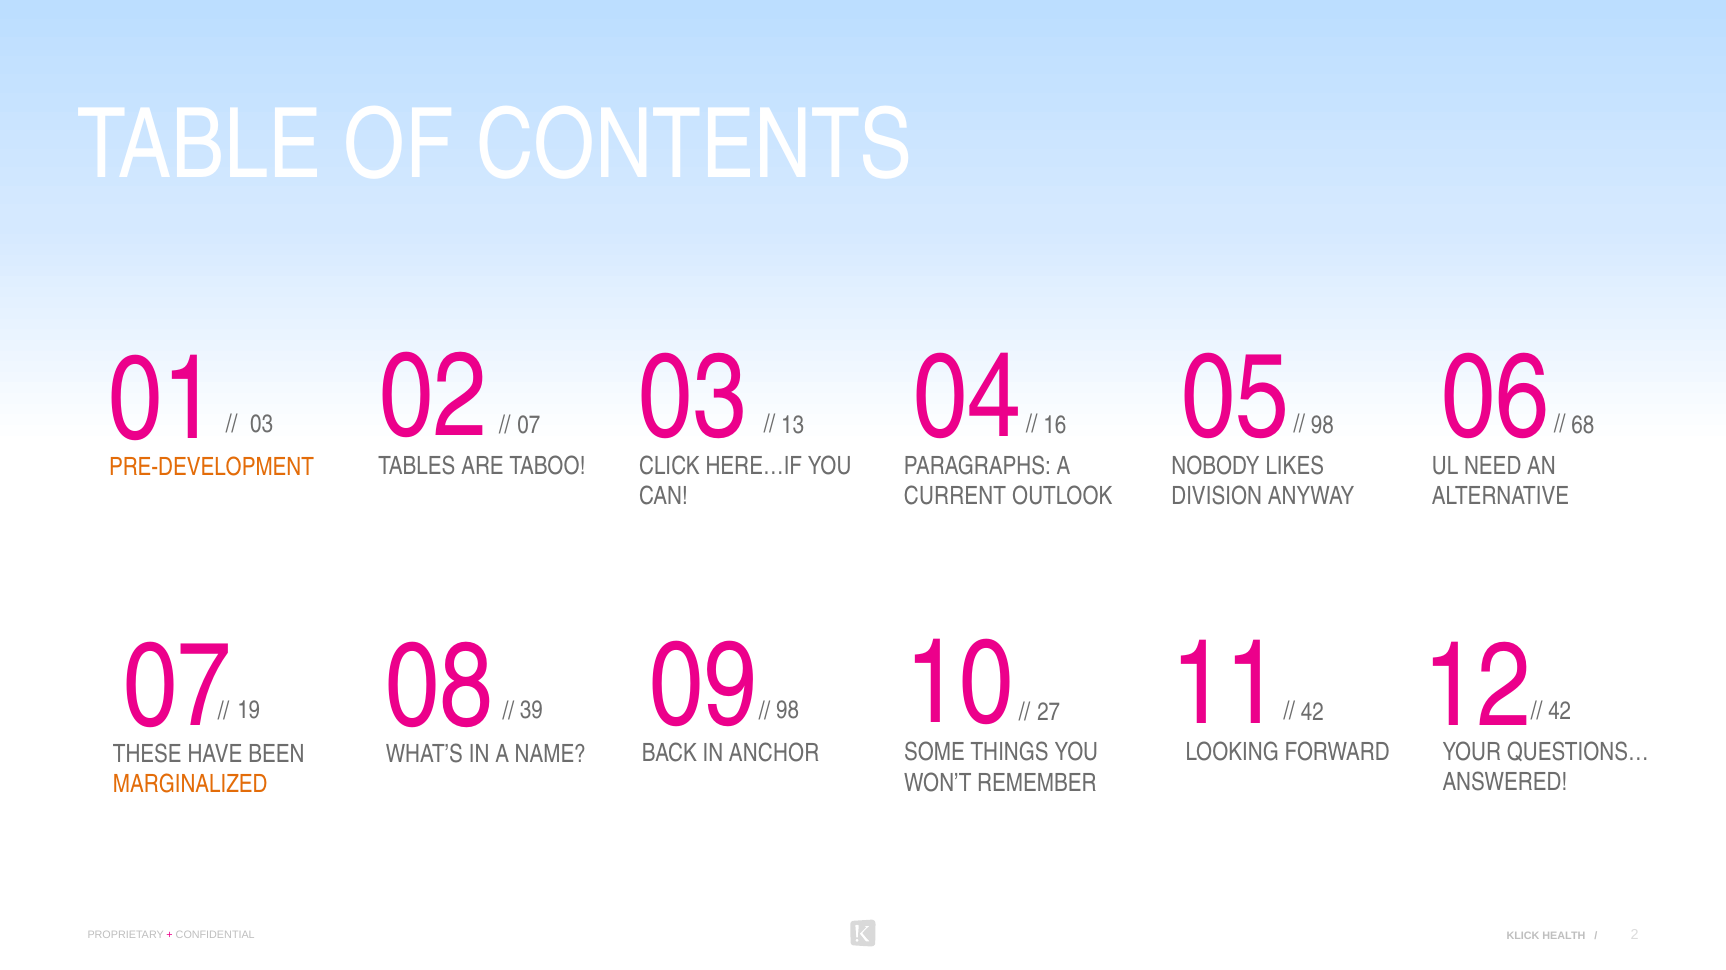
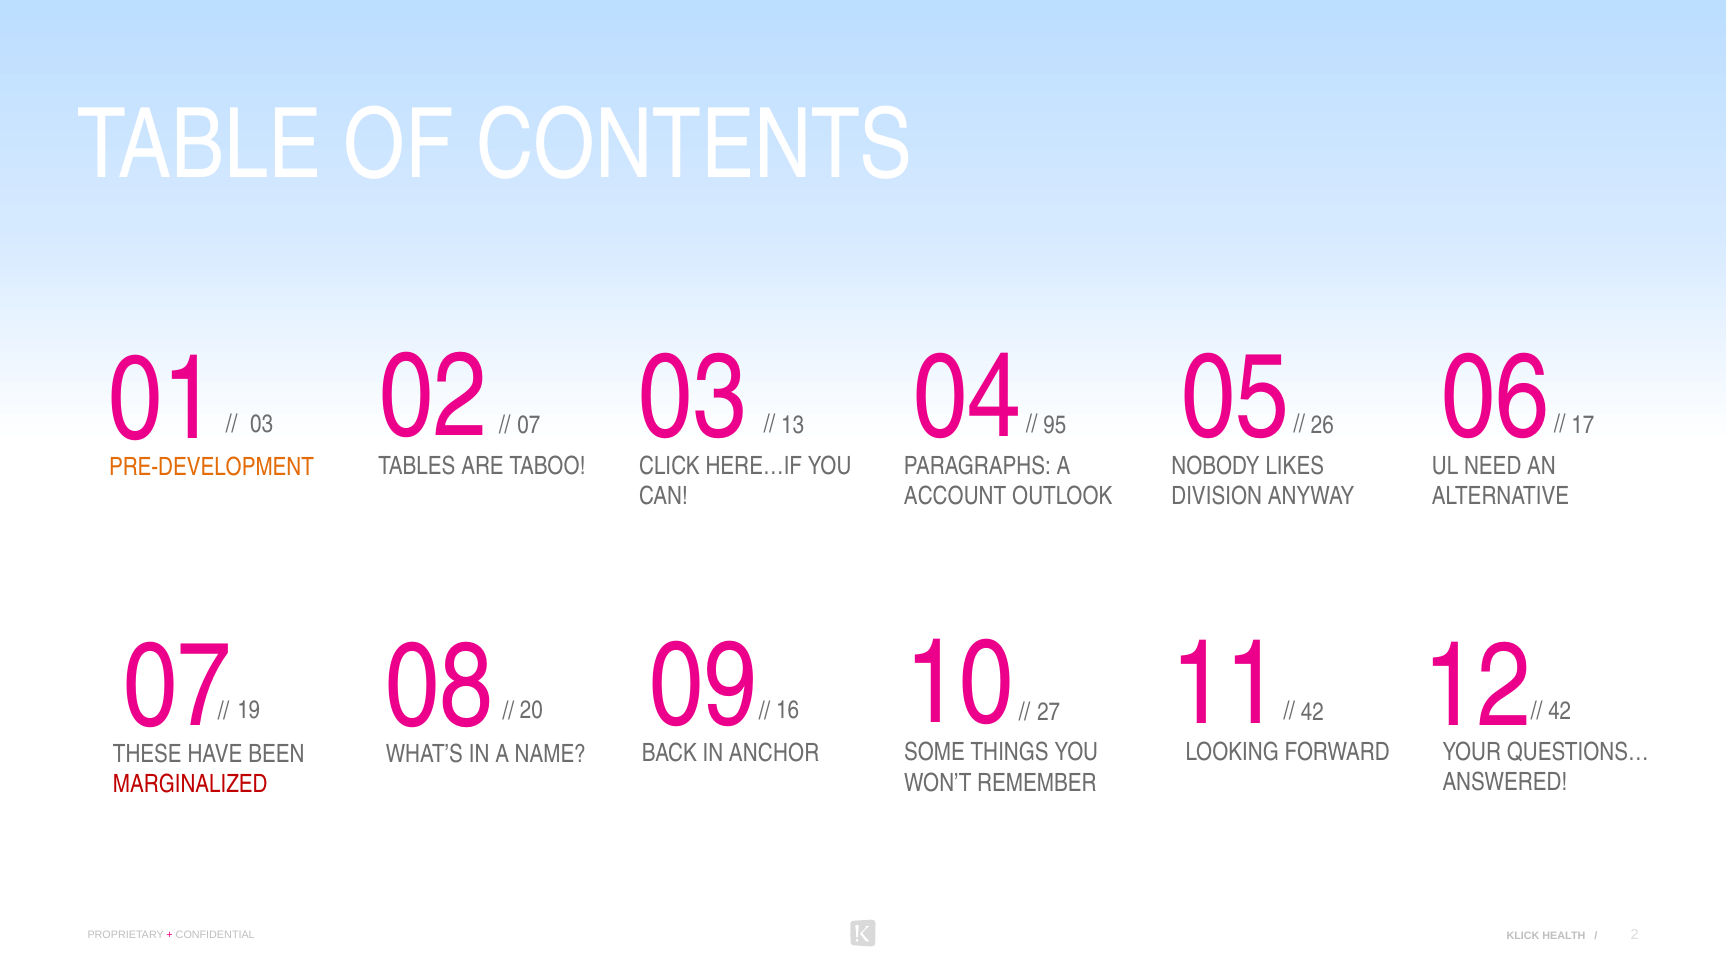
98: 98 -> 26 (1322, 425)
68: 68 -> 17 (1583, 425)
16: 16 -> 95 (1055, 425)
CURRENT: CURRENT -> ACCOUNT (955, 496)
39: 39 -> 20 (531, 711)
98: 98 -> 16 (788, 711)
MARGINALIZED colour: orange -> red (190, 785)
